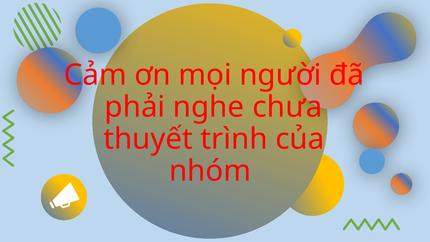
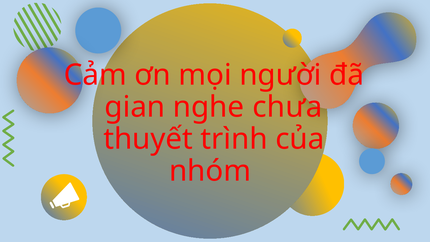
phải: phải -> gian (135, 107)
